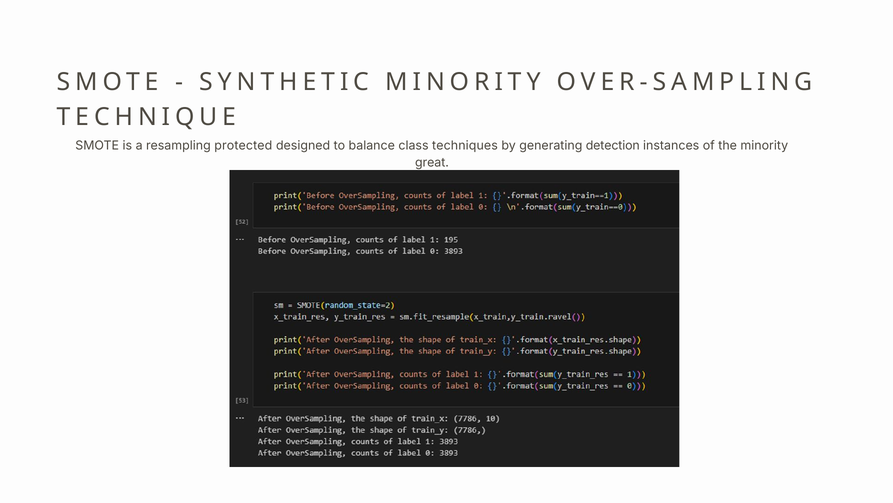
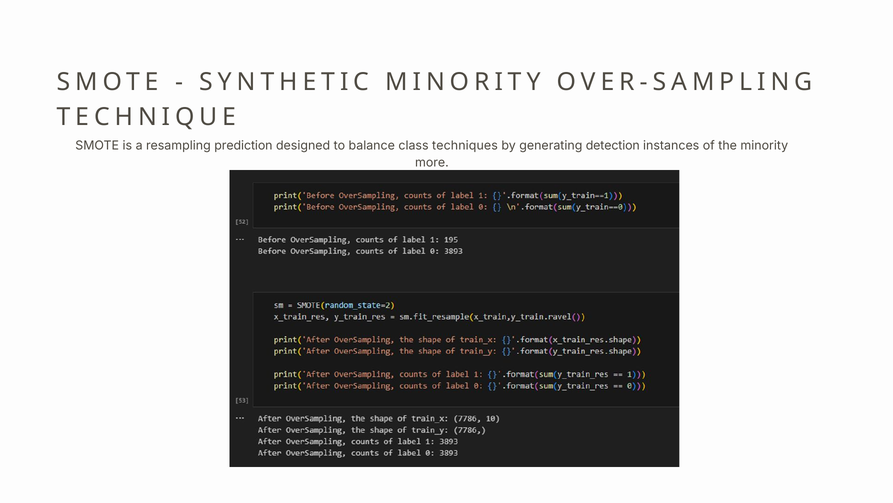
protected: protected -> prediction (243, 145)
great: great -> more (432, 163)
